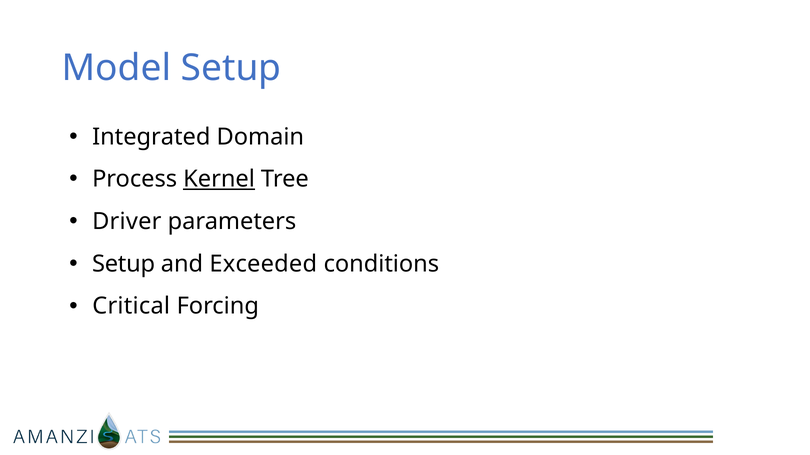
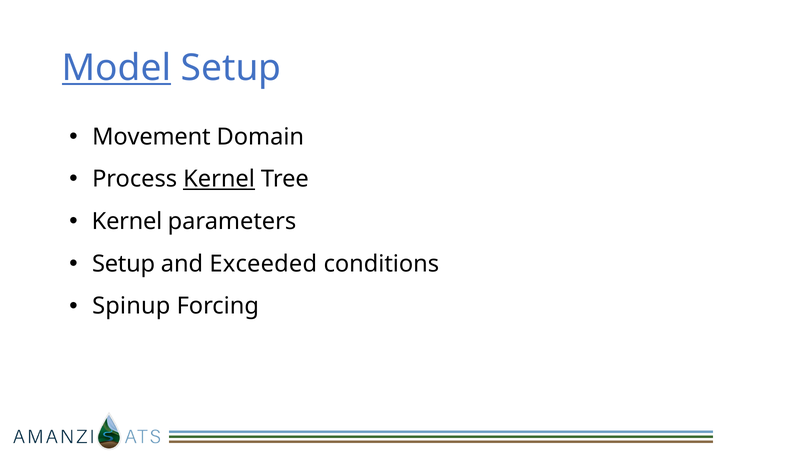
Model underline: none -> present (116, 68)
Integrated: Integrated -> Movement (151, 137)
Driver: Driver -> Kernel (127, 222)
Critical: Critical -> Spinup (131, 307)
